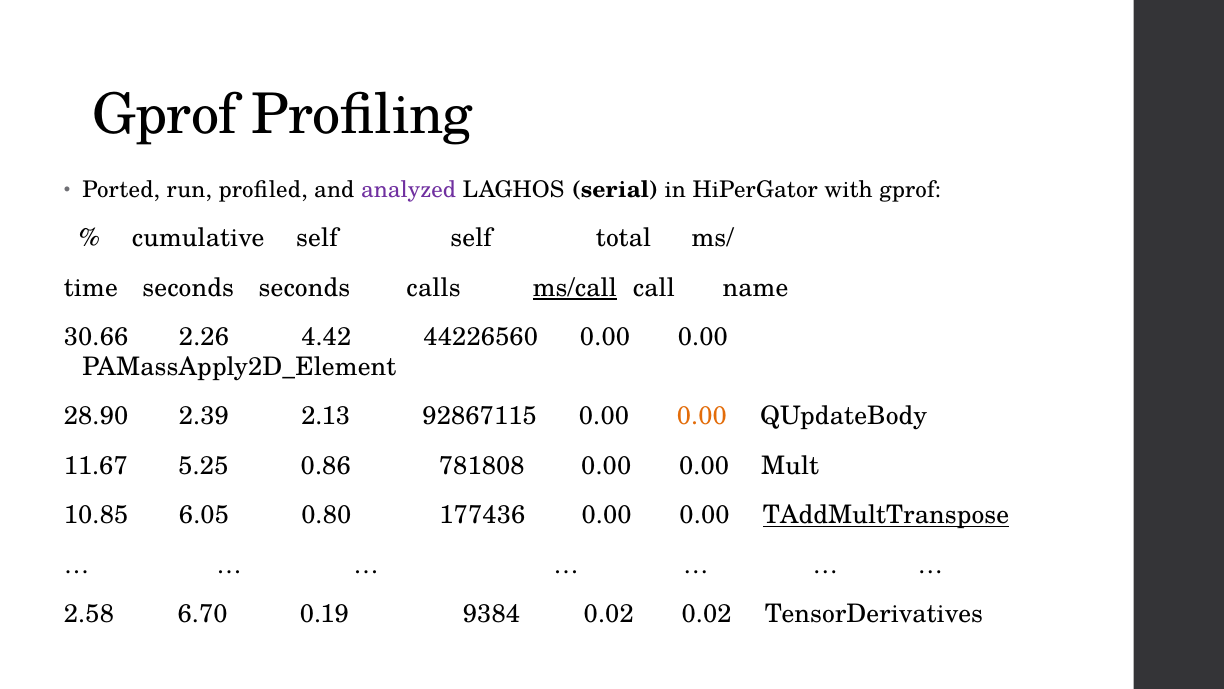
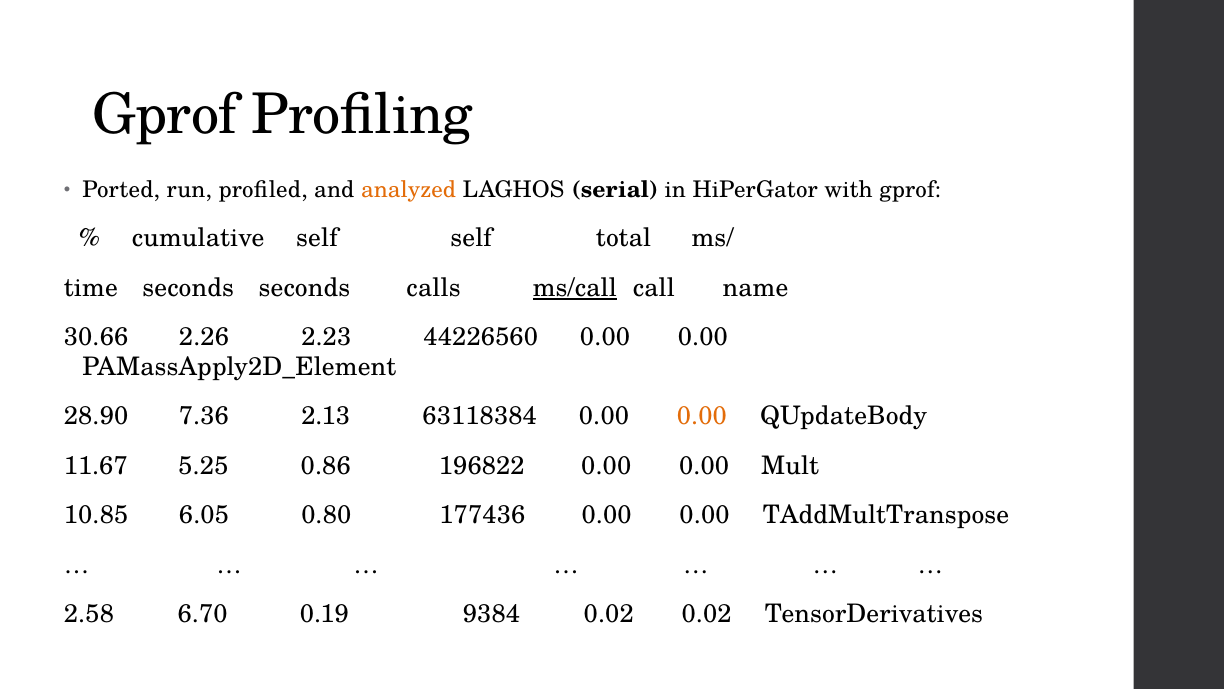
analyzed colour: purple -> orange (409, 190)
4.42: 4.42 -> 2.23 (326, 337)
2.39: 2.39 -> 7.36 (204, 416)
92867115: 92867115 -> 63118384 (480, 416)
781808: 781808 -> 196822 (482, 465)
TAddMultTranspose underline: present -> none (886, 515)
